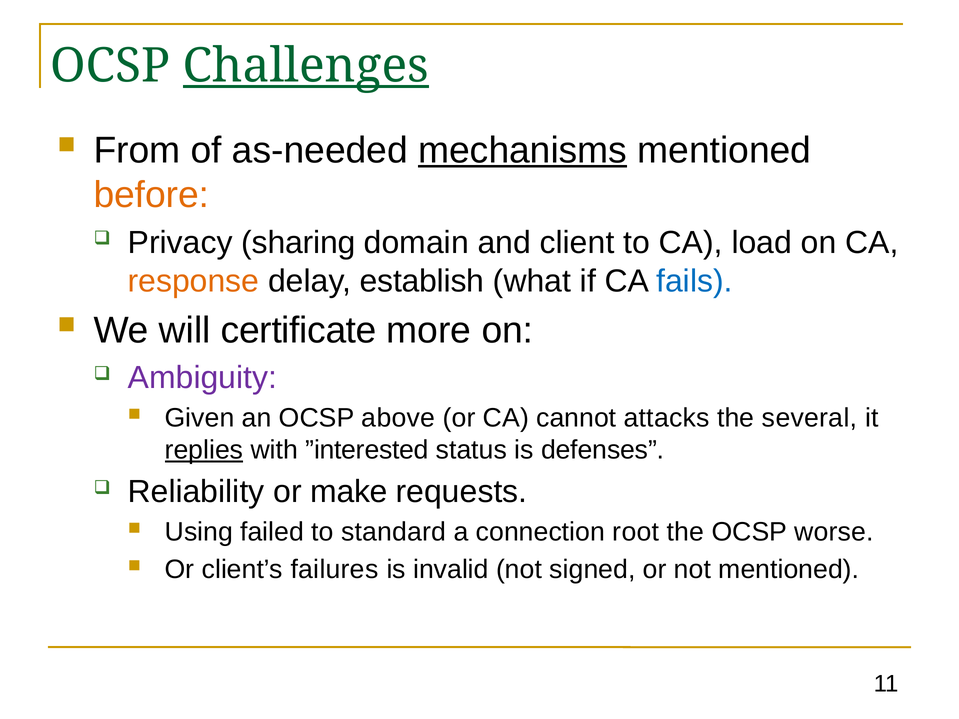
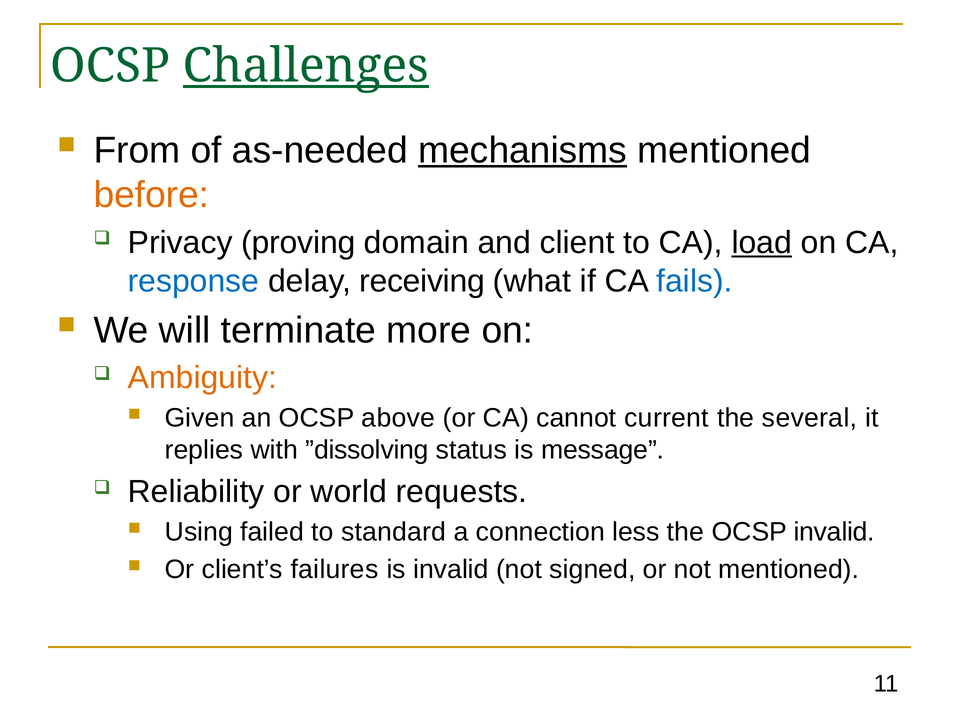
sharing: sharing -> proving (298, 243)
load underline: none -> present (762, 243)
response colour: orange -> blue (194, 281)
establish: establish -> receiving (422, 281)
certificate: certificate -> terminate (299, 330)
Ambiguity colour: purple -> orange (202, 378)
attacks: attacks -> current (667, 418)
replies underline: present -> none (204, 450)
”interested: ”interested -> ”dissolving (367, 450)
defenses: defenses -> message (603, 450)
make: make -> world (349, 492)
root: root -> less (636, 532)
OCSP worse: worse -> invalid (834, 532)
